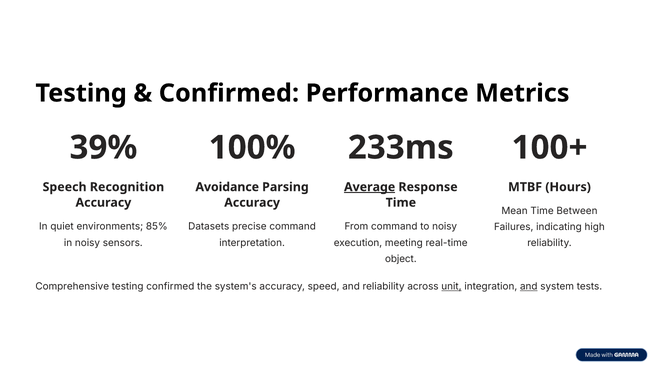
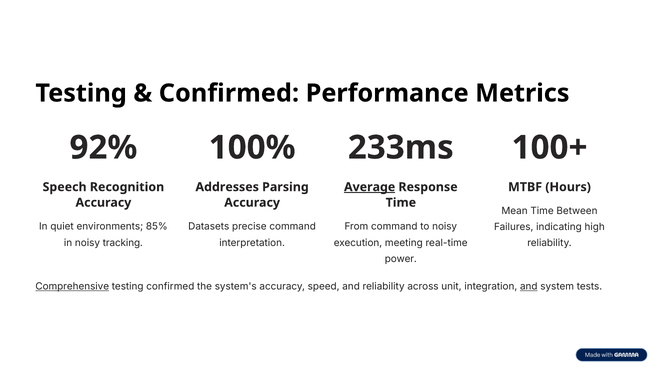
39%: 39% -> 92% (103, 148)
Avoidance: Avoidance -> Addresses (227, 187)
sensors: sensors -> tracking (123, 243)
object: object -> power (401, 259)
Comprehensive underline: none -> present (72, 287)
unit underline: present -> none (451, 287)
